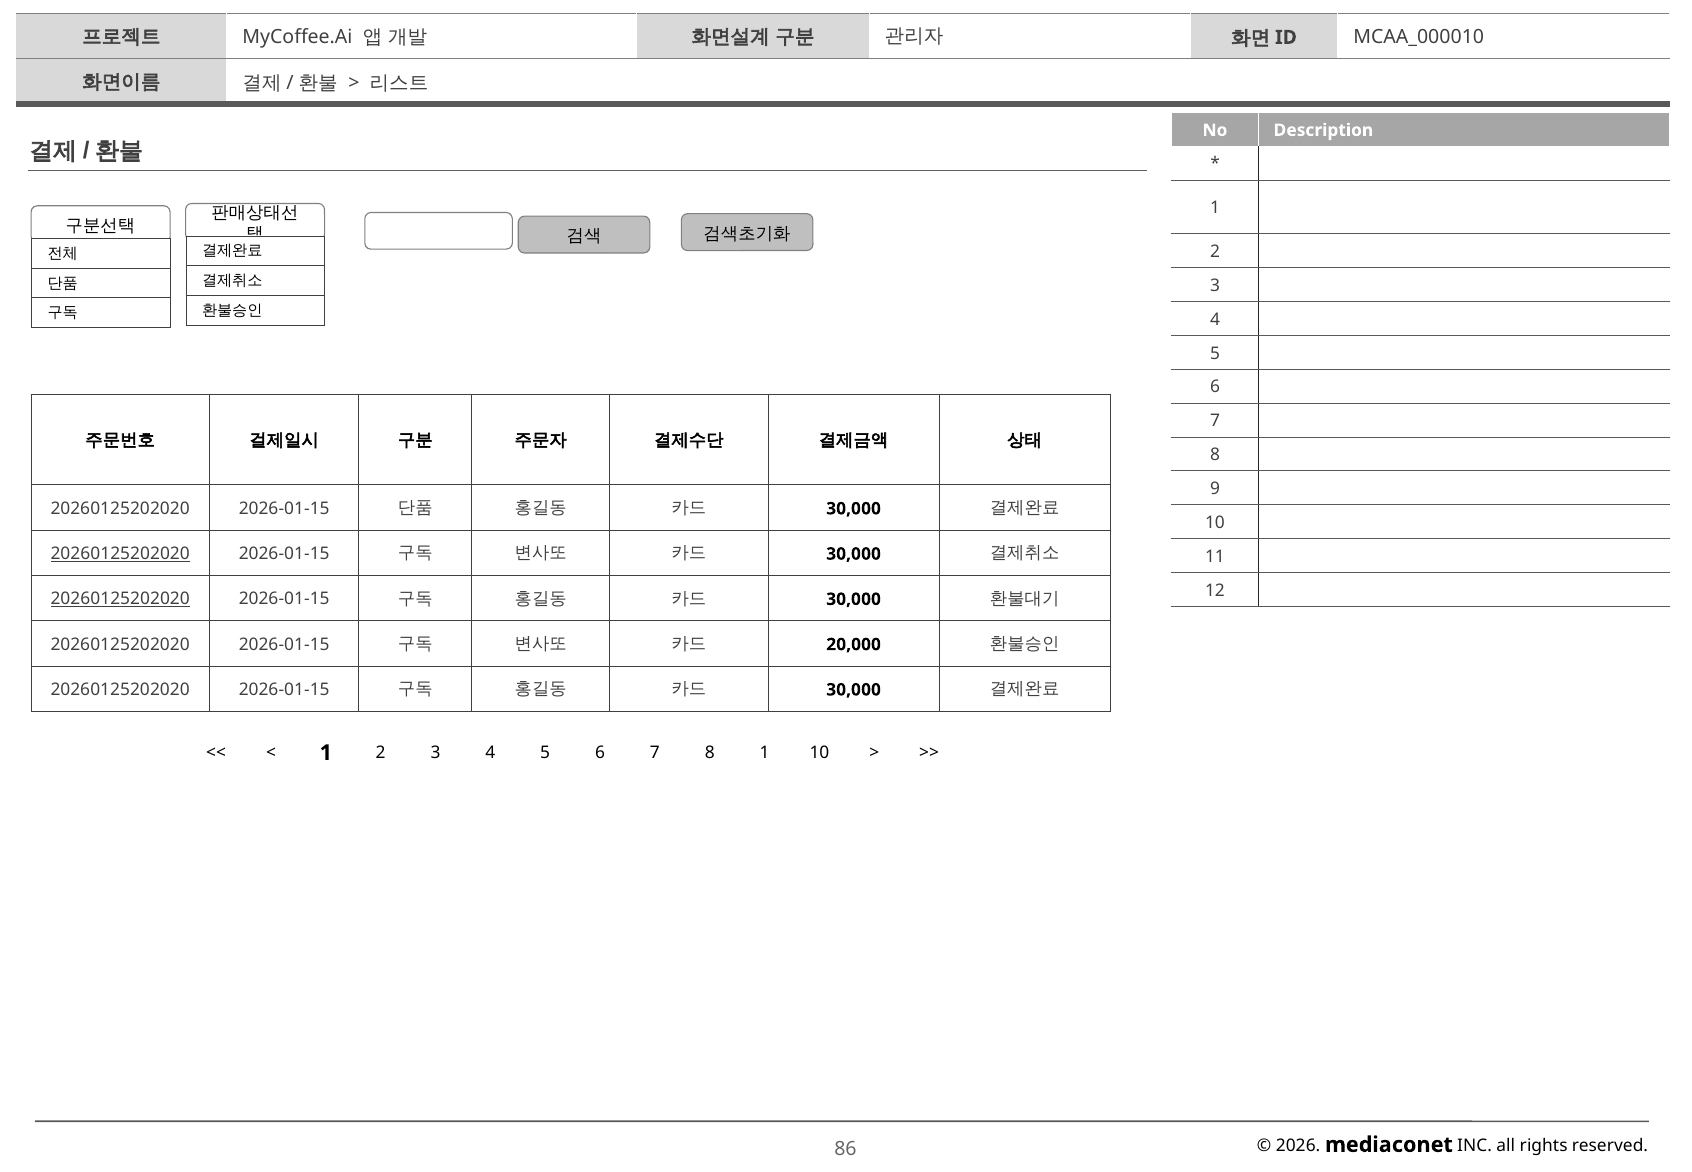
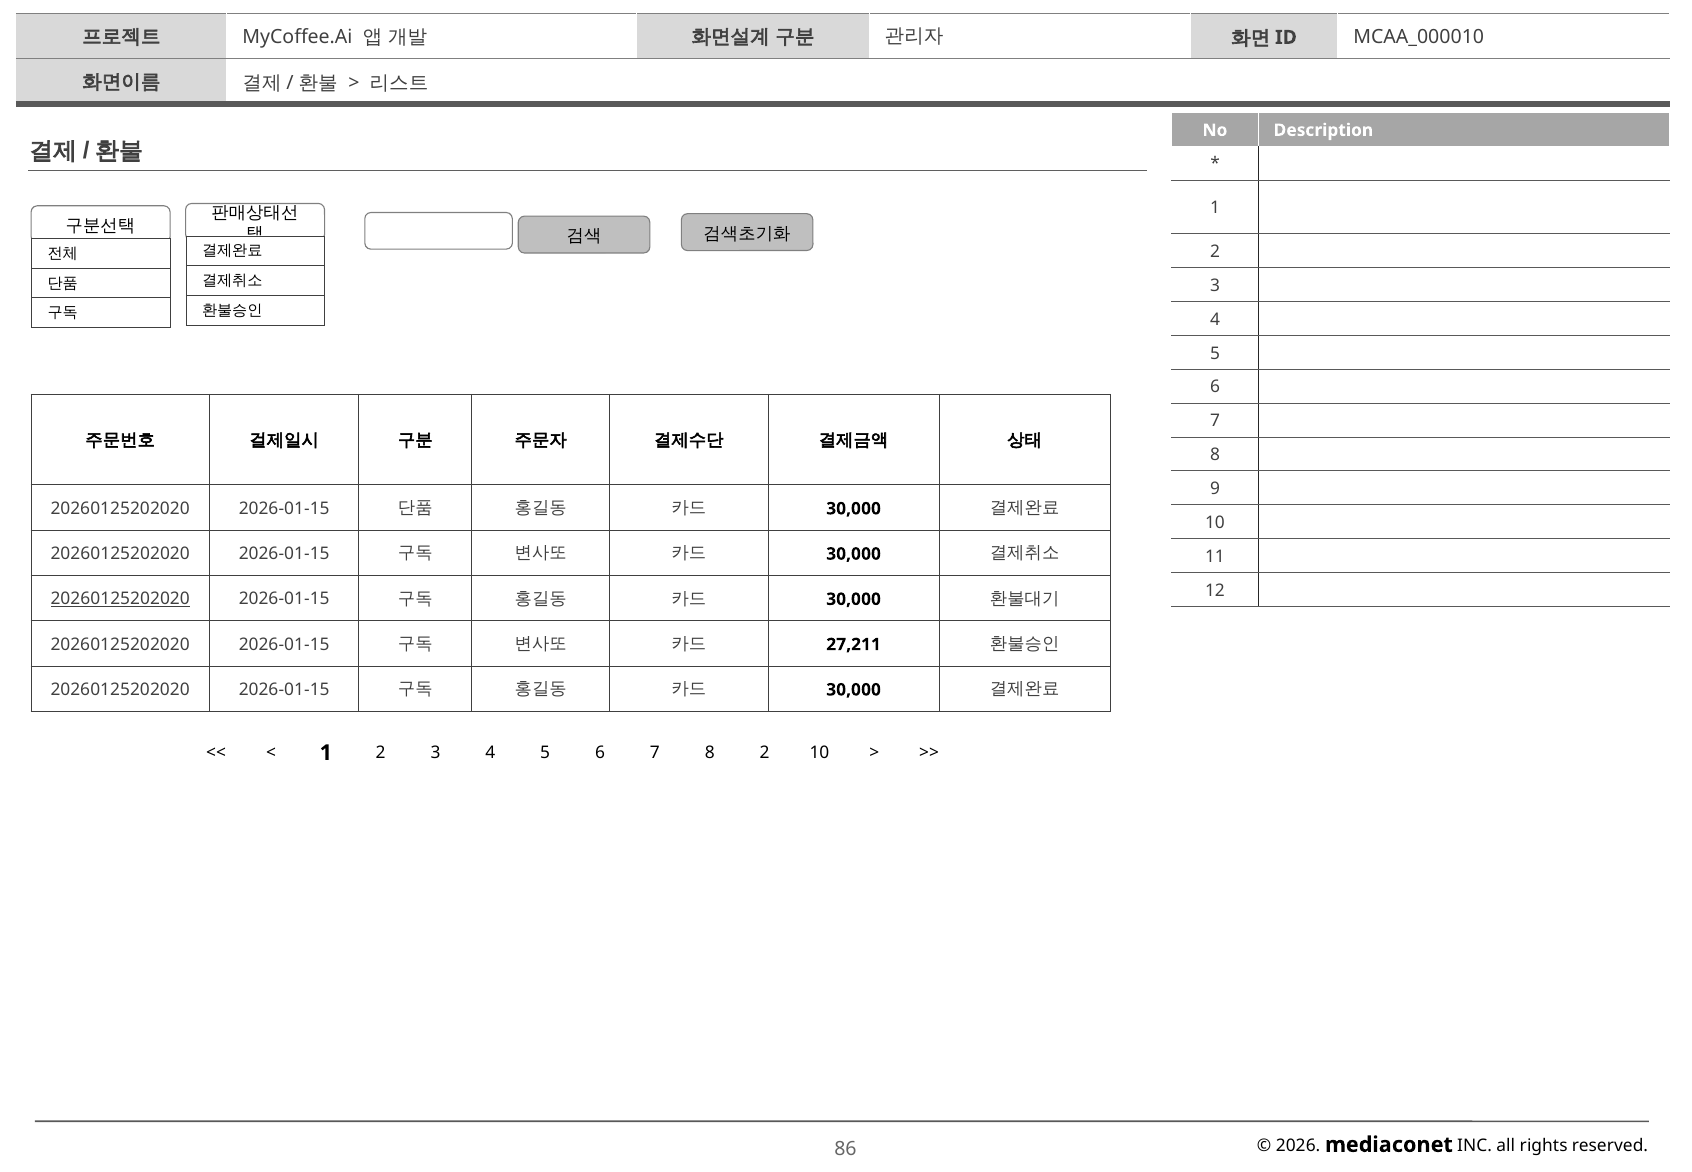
20260125202020 underline: present -> none (120, 554)
20,000: 20,000 -> 27,211 (854, 644)
8 1: 1 -> 2 (765, 752)
